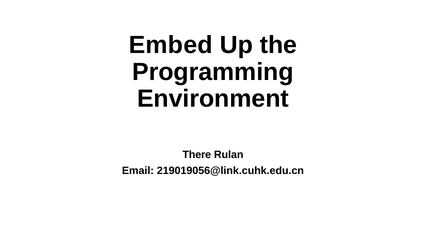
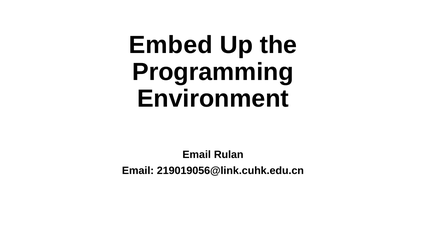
There: There -> Email (197, 155)
